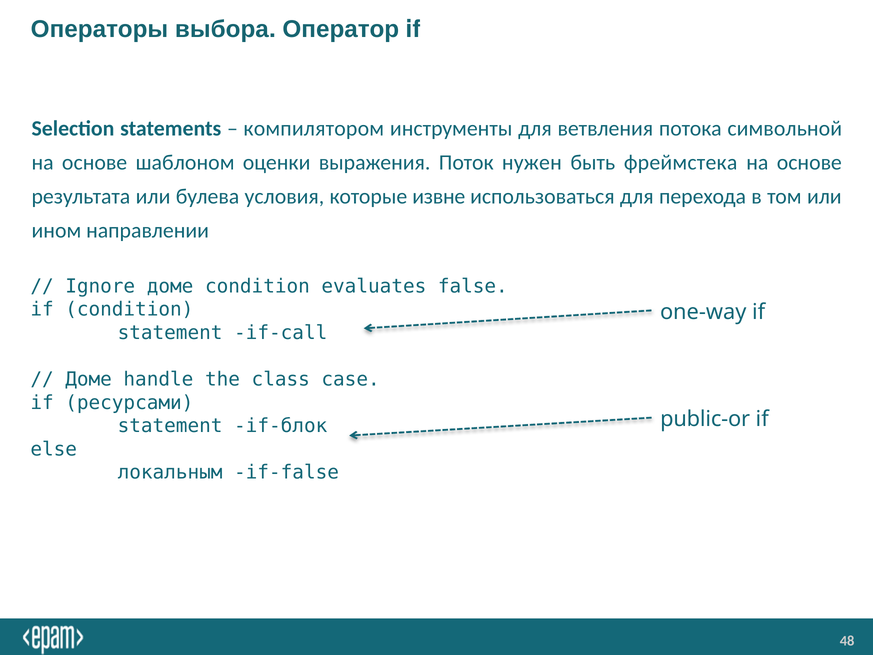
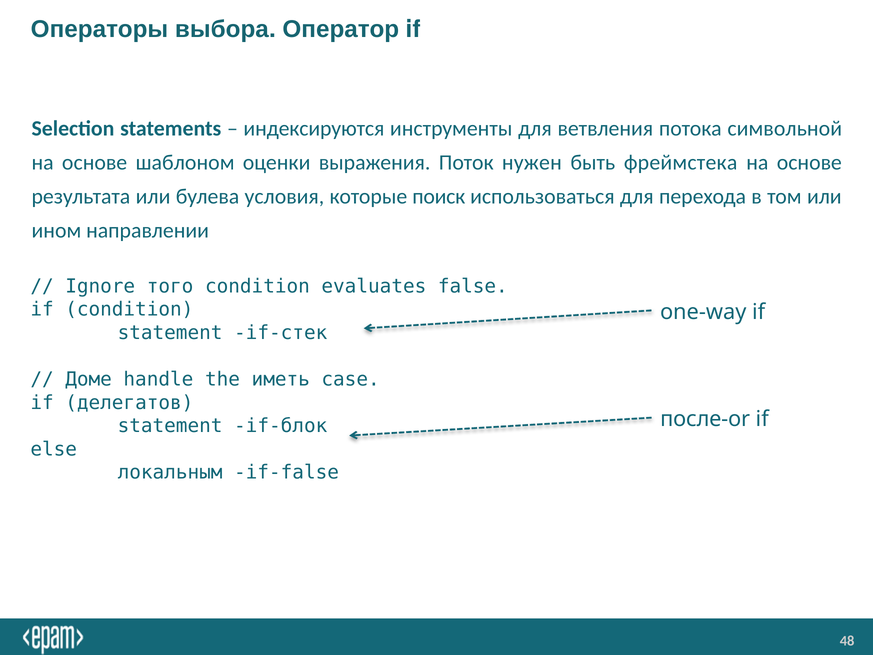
компилятором: компилятором -> индексируются (314, 129)
извне: извне -> поиск (439, 197)
Ignore доме: доме -> того (170, 286)
if-call: if-call -> if-стек (281, 333)
class: class -> иметь (281, 379)
ресурсами: ресурсами -> делегатов (129, 402)
public-or: public-or -> после-or (705, 419)
